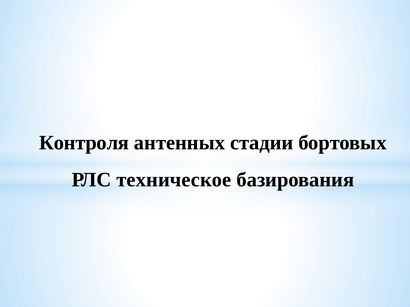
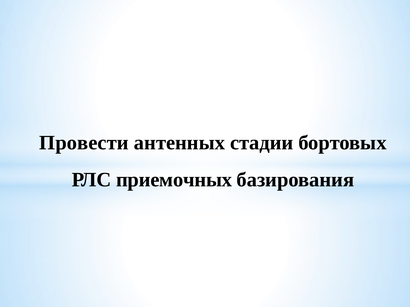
Контроля: Контроля -> Провести (84, 143)
техническое: техническое -> приемочных (174, 180)
